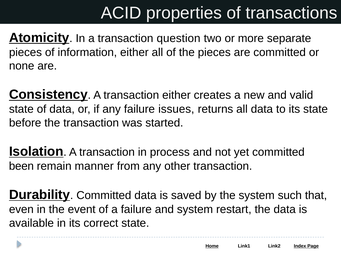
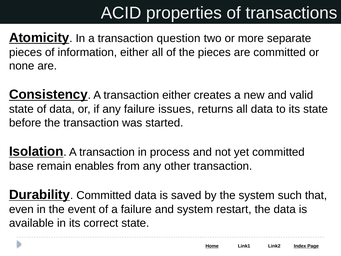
been: been -> base (21, 166)
manner: manner -> enables (94, 166)
